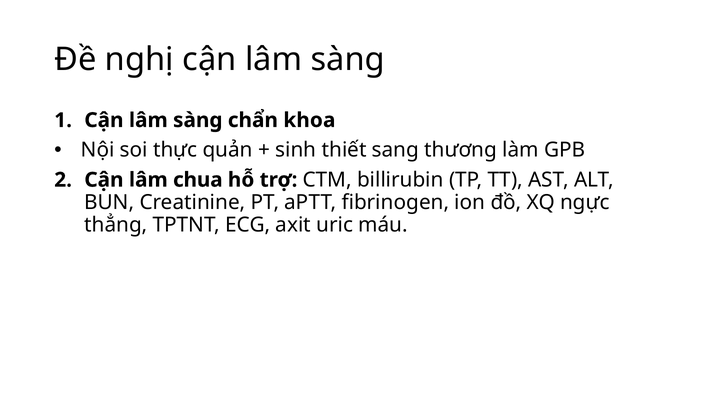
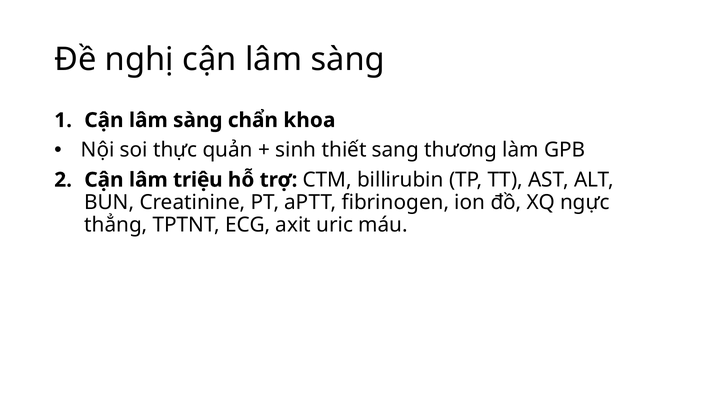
chua: chua -> triệu (198, 180)
